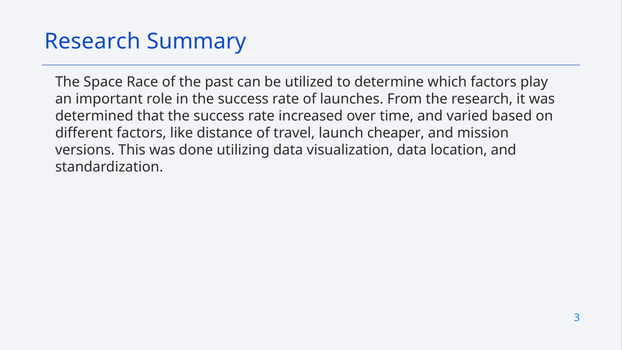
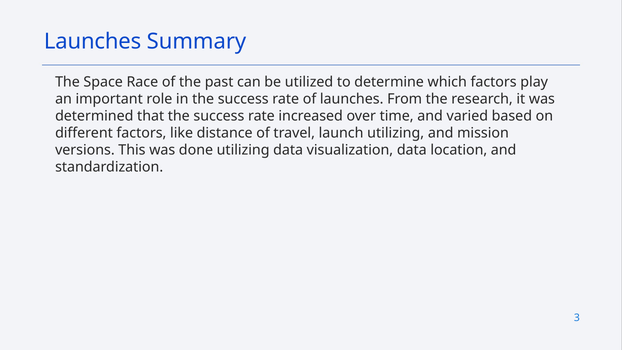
Research: Research -> Launches (93, 42)
launch cheaper: cheaper -> utilizing (396, 133)
